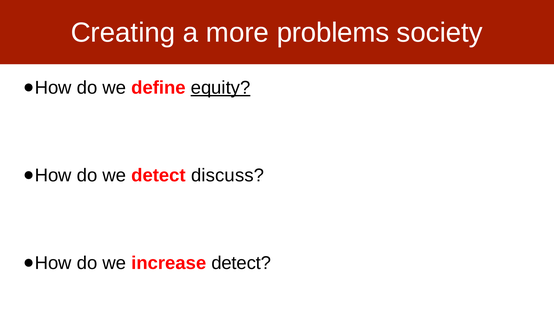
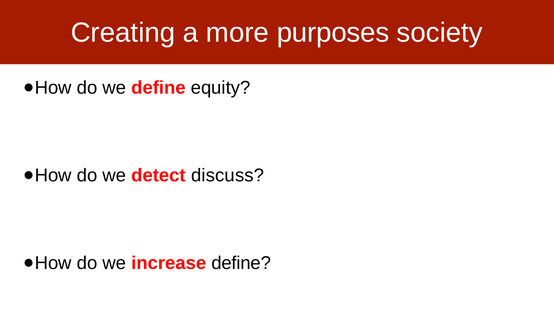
problems: problems -> purposes (333, 33)
equity underline: present -> none (221, 88)
increase detect: detect -> define (241, 263)
